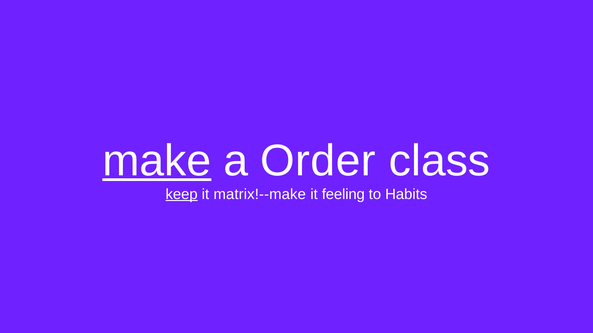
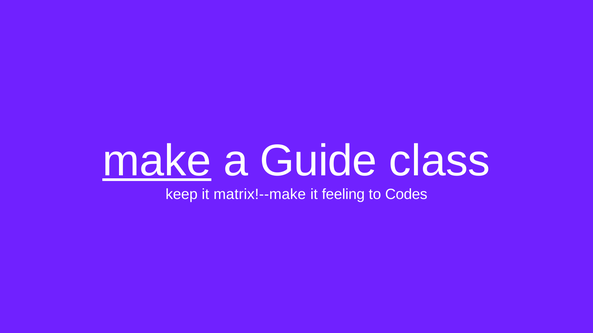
Order: Order -> Guide (318, 161)
keep underline: present -> none (182, 194)
Habits: Habits -> Codes (406, 194)
